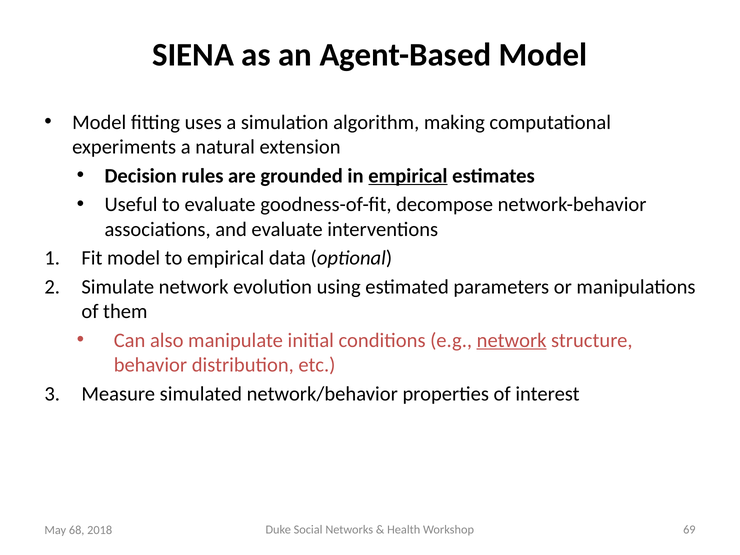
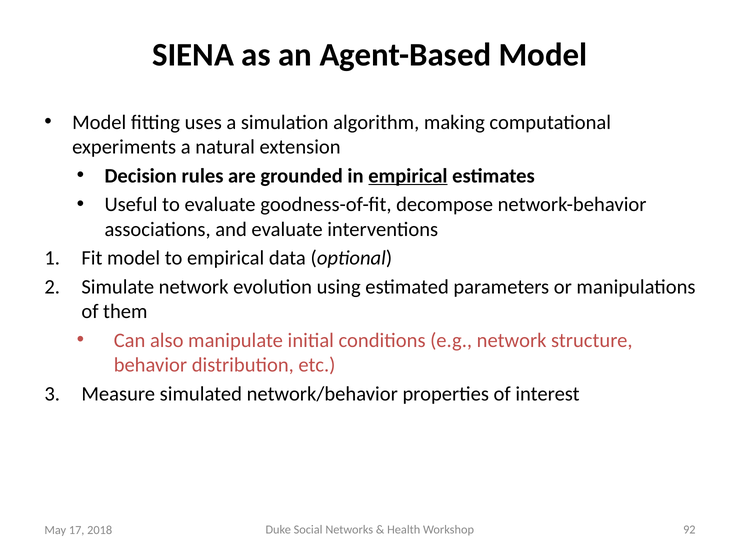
network underline: present -> none (512, 340)
69: 69 -> 92 (689, 530)
68: 68 -> 17 (77, 530)
